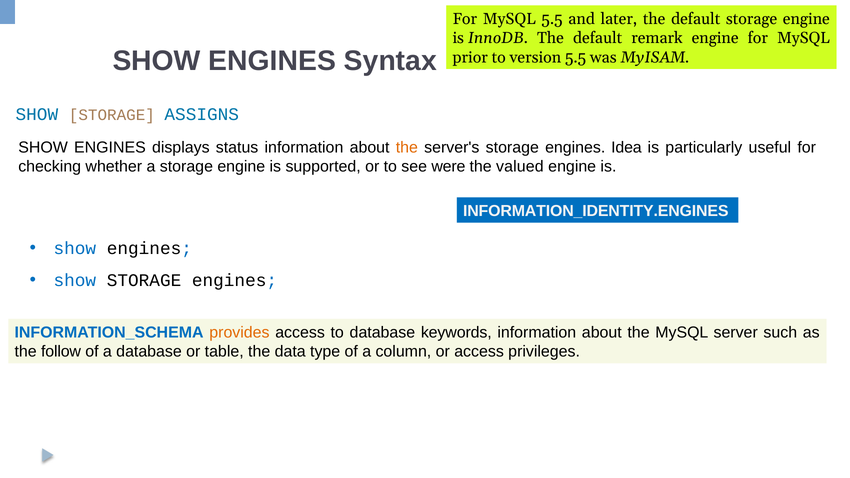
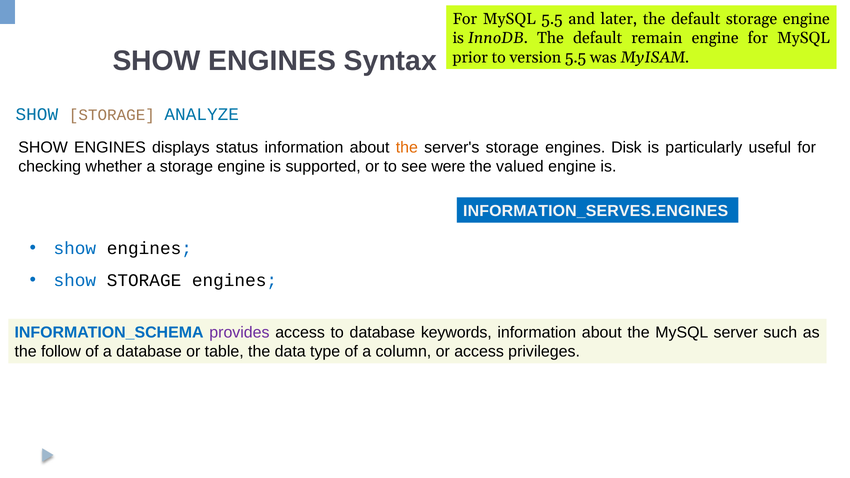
remark: remark -> remain (657, 38)
ASSIGNS: ASSIGNS -> ANALYZE (202, 114)
Idea: Idea -> Disk (626, 148)
INFORMATION_IDENTITY.ENGINES: INFORMATION_IDENTITY.ENGINES -> INFORMATION_SERVES.ENGINES (596, 211)
provides colour: orange -> purple (239, 333)
